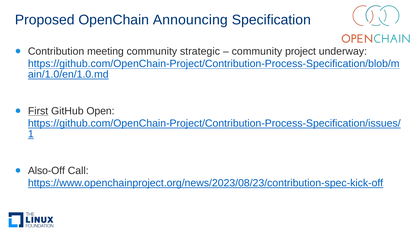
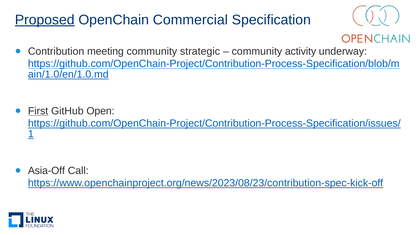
Proposed underline: none -> present (45, 20)
Announcing: Announcing -> Commercial (190, 20)
project: project -> activity (301, 51)
Also-Off: Also-Off -> Asia-Off (46, 171)
